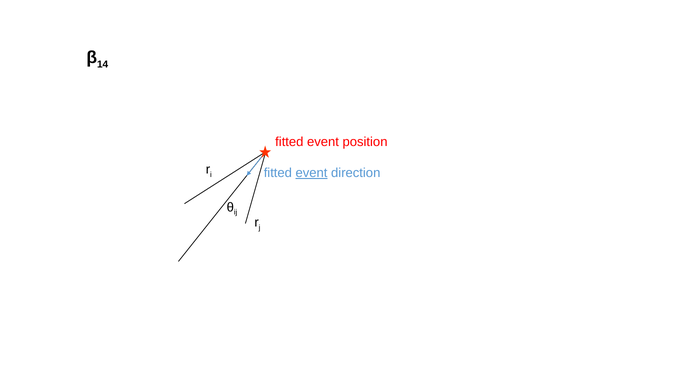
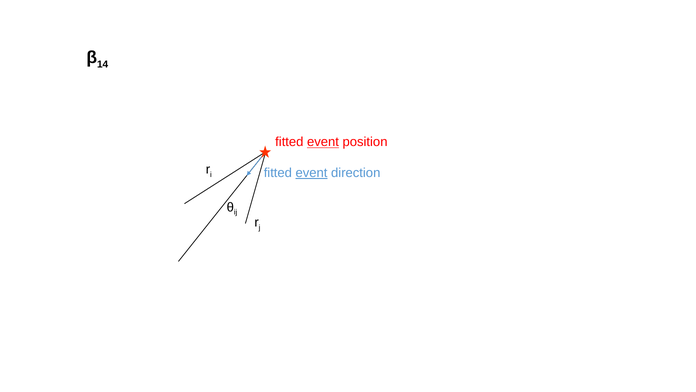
event underline: none -> present (323, 142)
